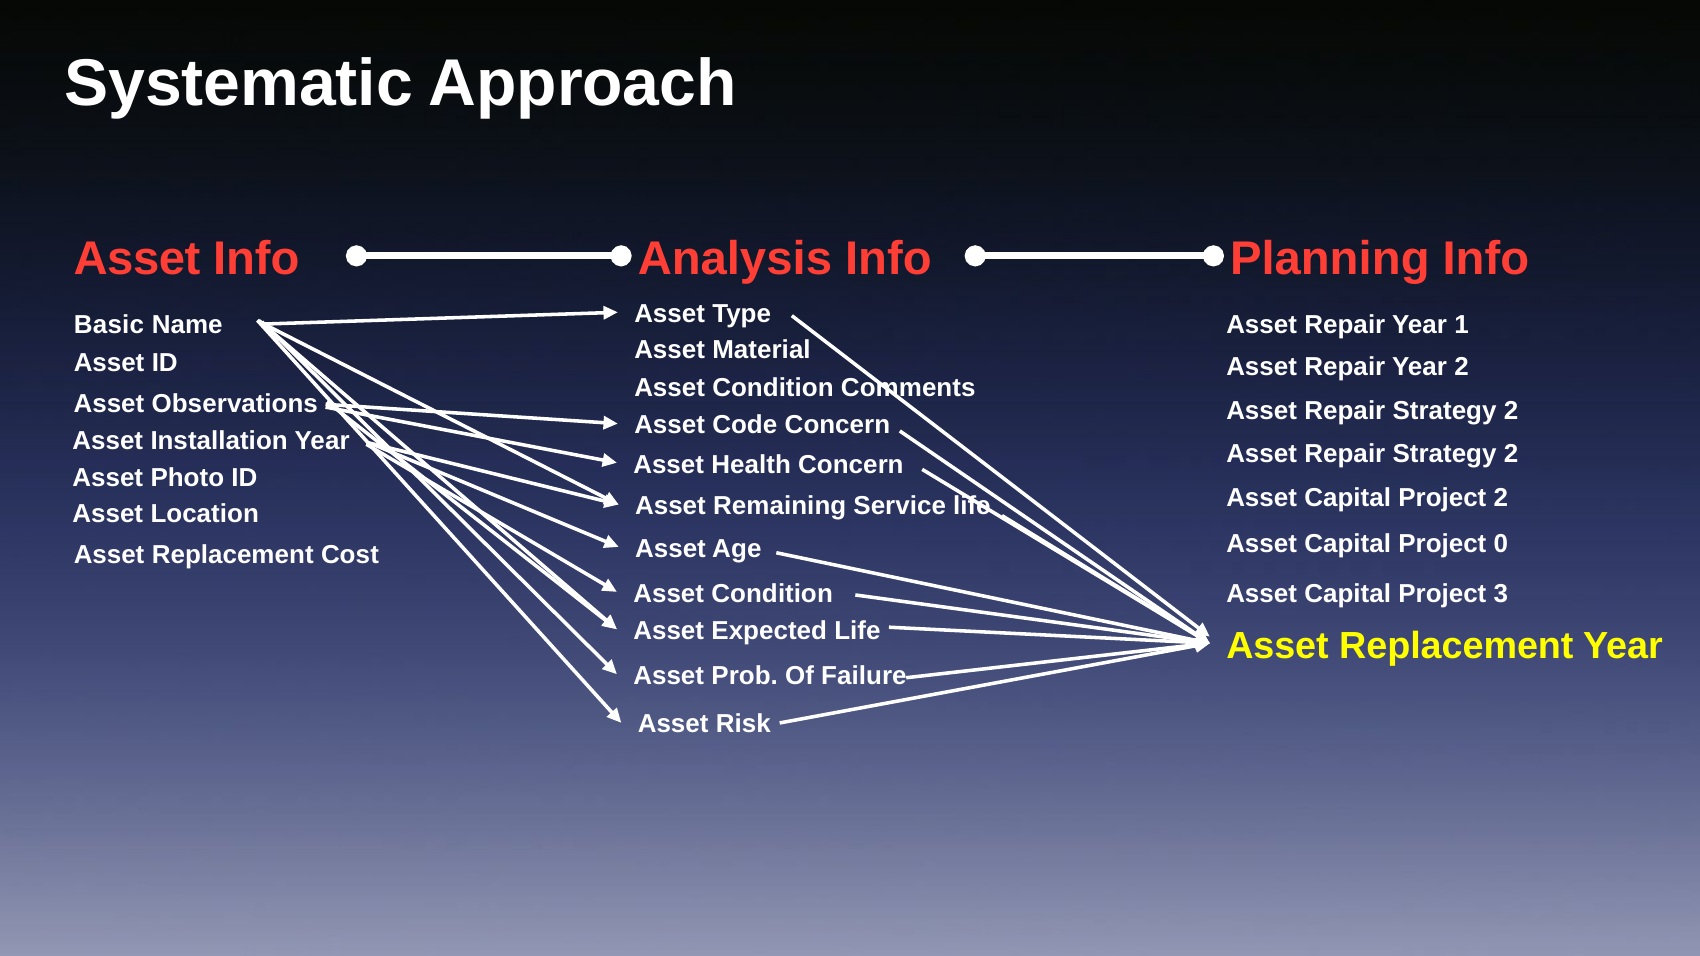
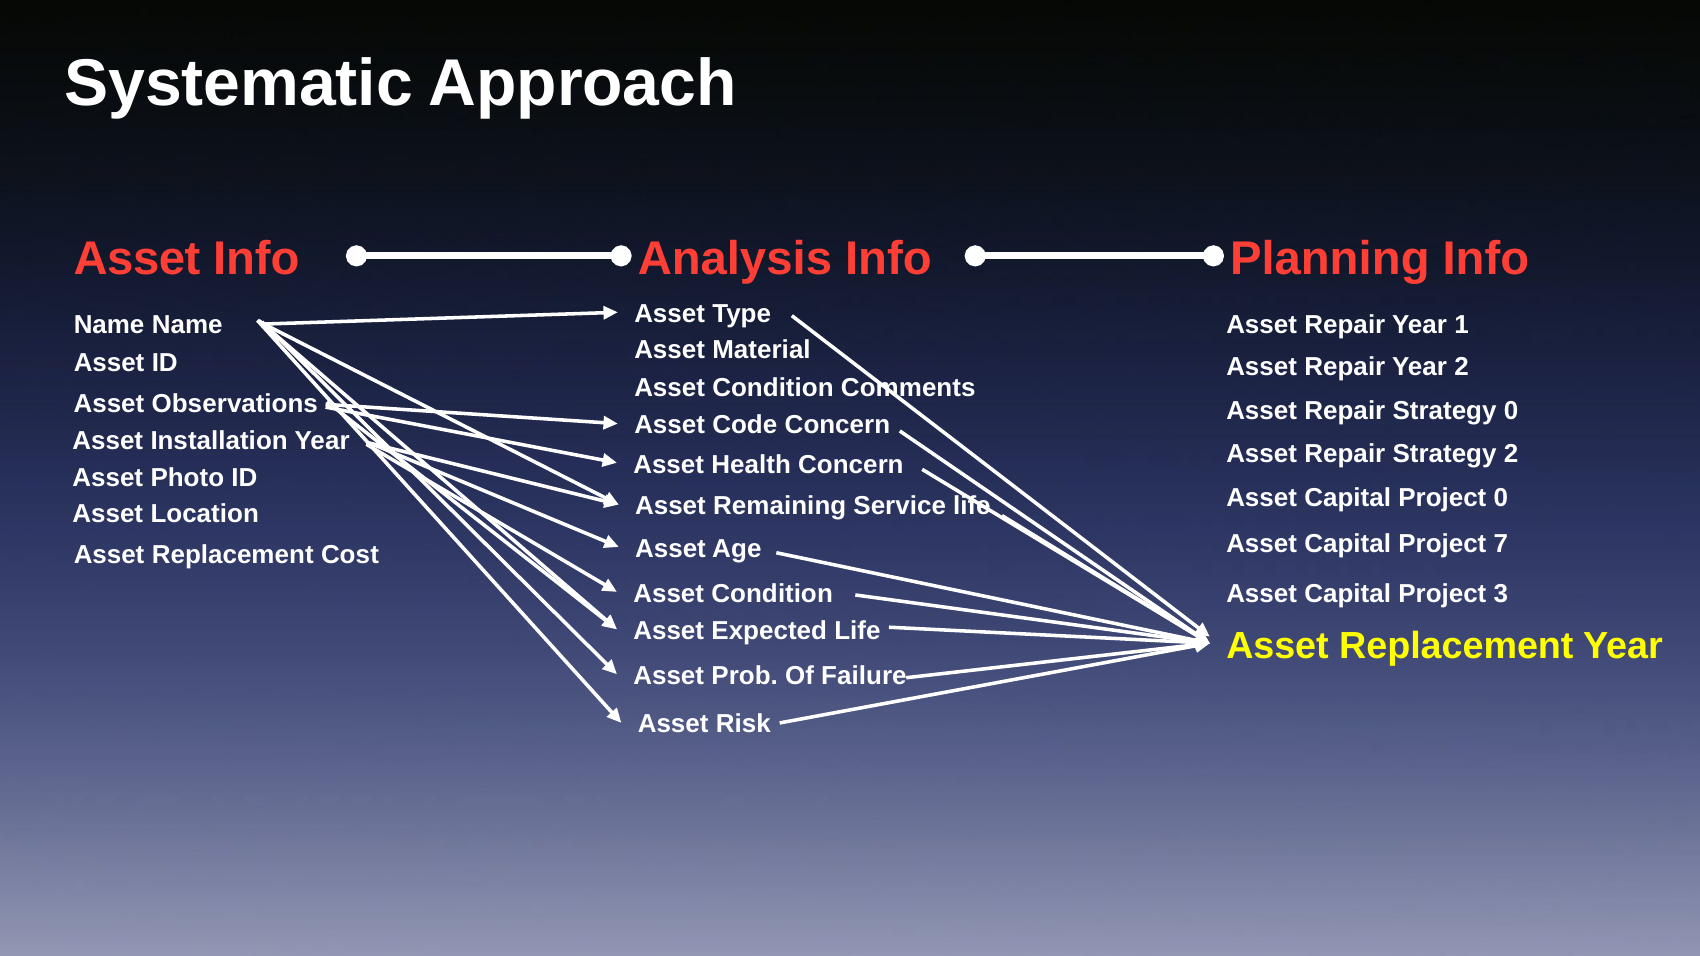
Basic: Basic -> Name (109, 325)
2: 2 -> 0 (1511, 411)
Project 2: 2 -> 0 (1501, 498)
0: 0 -> 7 (1501, 544)
